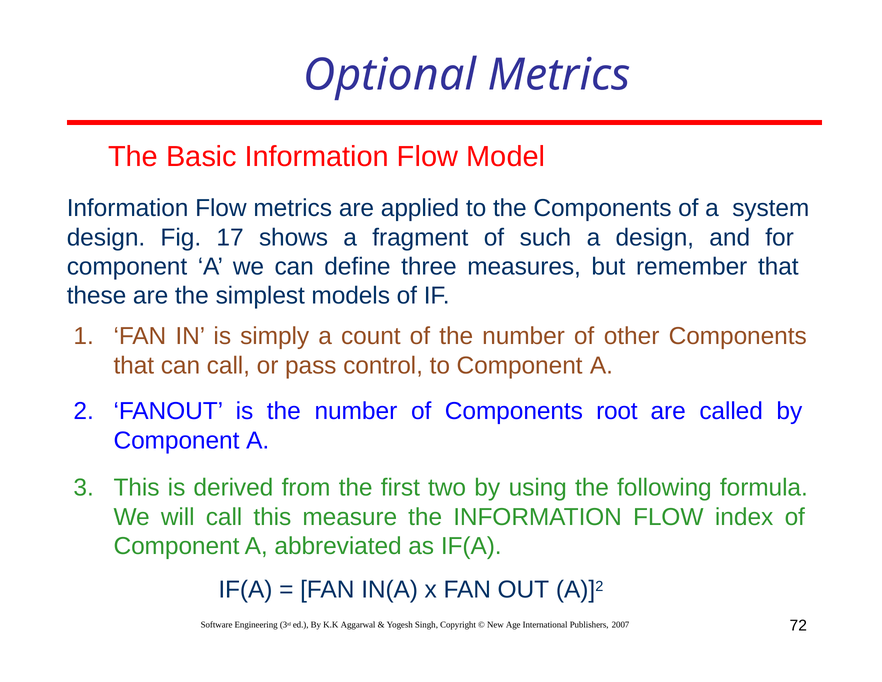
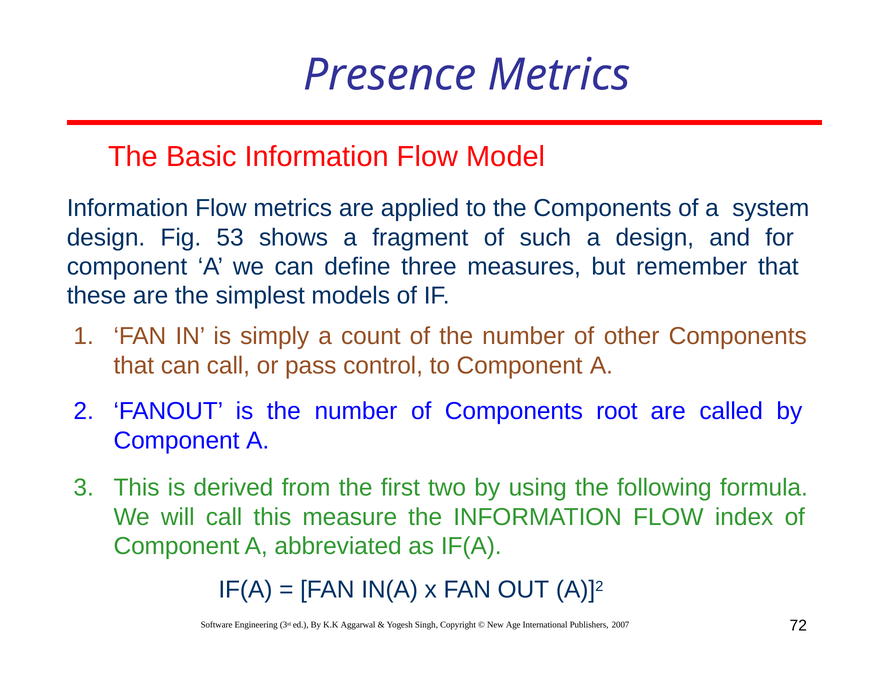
Optional: Optional -> Presence (390, 75)
17: 17 -> 53 (230, 237)
